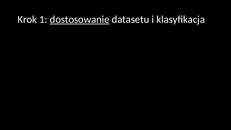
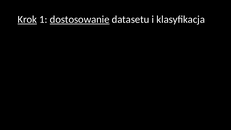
Krok underline: none -> present (27, 19)
